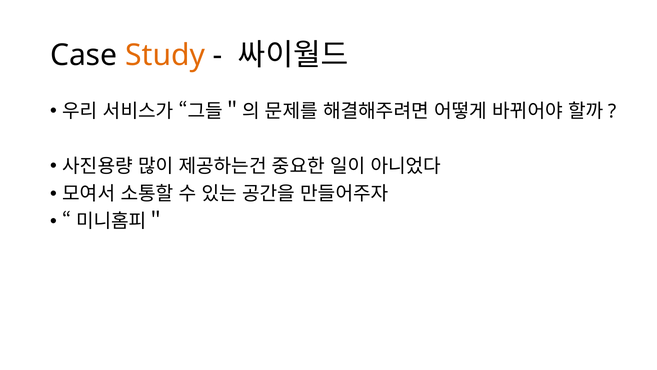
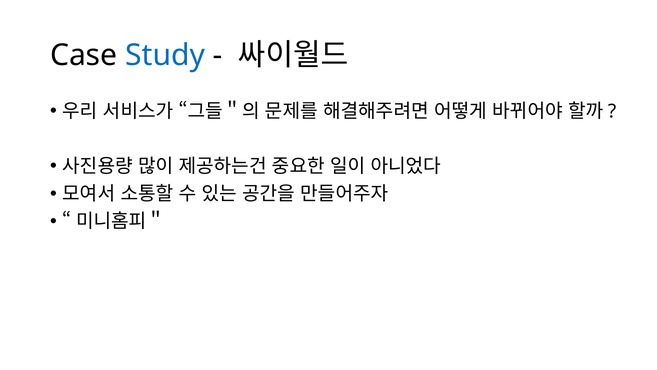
Study colour: orange -> blue (165, 55)
